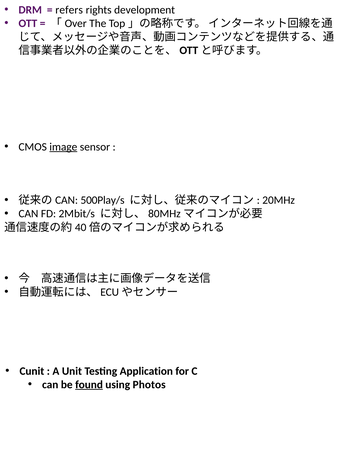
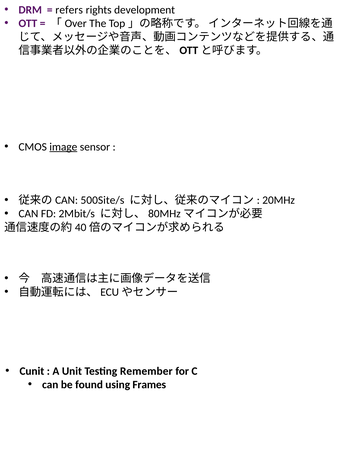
500Play/s: 500Play/s -> 500Site/s (102, 200)
Application: Application -> Remember (146, 371)
found underline: present -> none (89, 385)
Photos: Photos -> Frames (149, 385)
